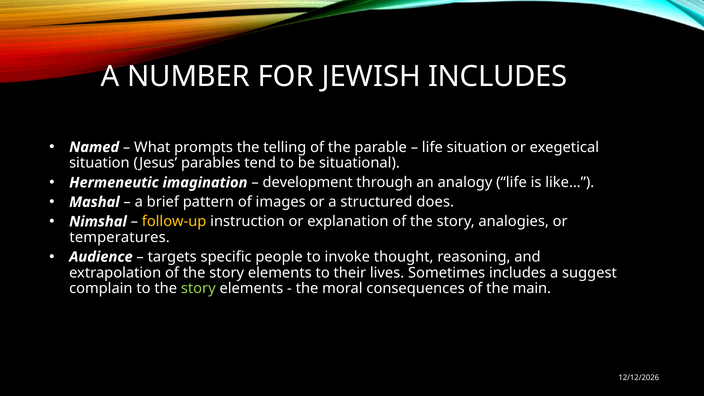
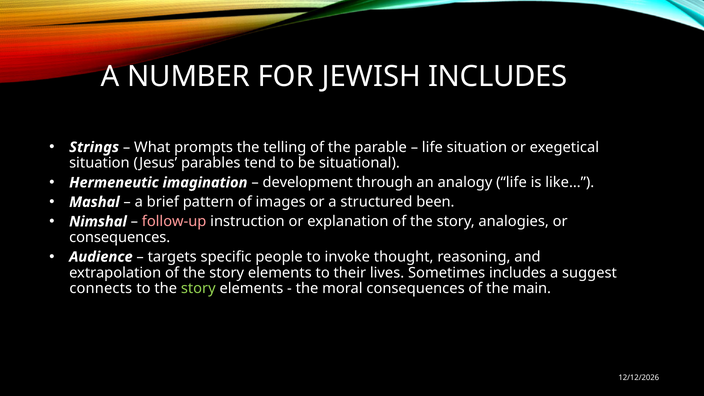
Named: Named -> Strings (94, 147)
does: does -> been (435, 202)
follow-up colour: yellow -> pink (174, 222)
temperatures: temperatures -> consequences (120, 237)
complain: complain -> connects (101, 289)
